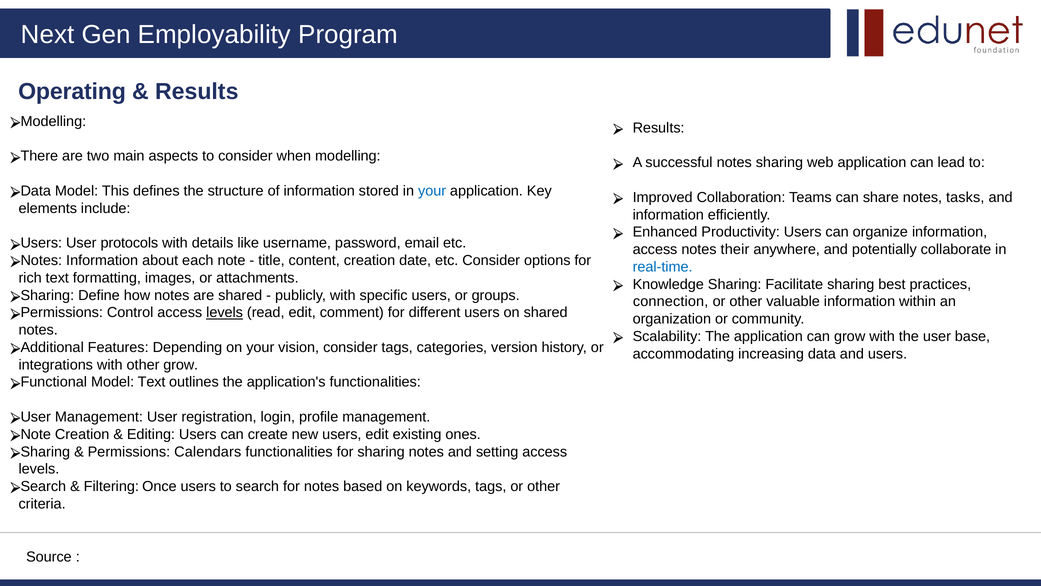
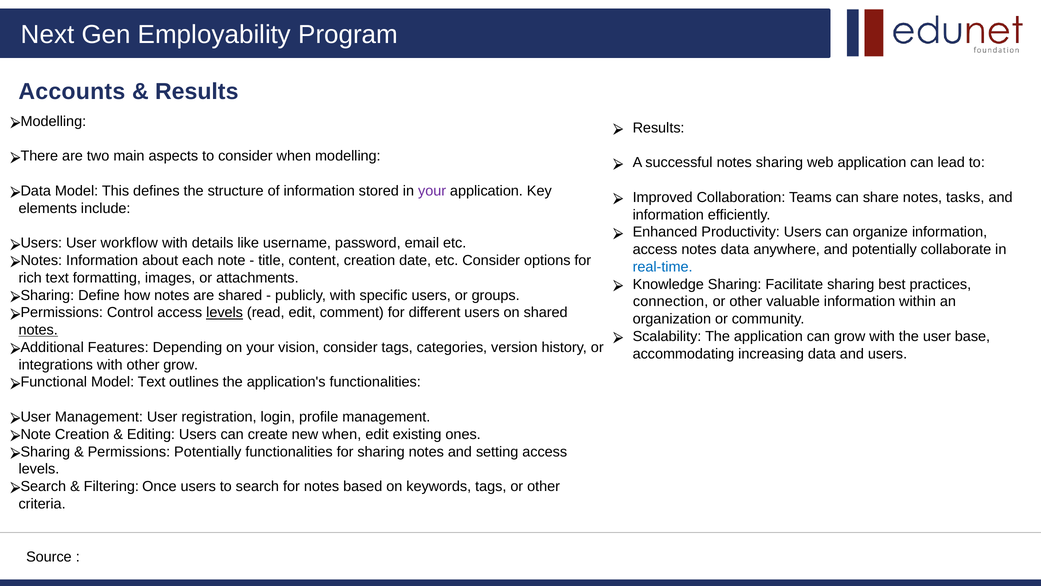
Operating: Operating -> Accounts (72, 91)
your colour: blue -> purple (432, 191)
protocols: protocols -> workflow (129, 243)
notes their: their -> data (735, 249)
notes underline: none -> present (38, 330)
new users: users -> when (342, 434)
Permissions Calendars: Calendars -> Potentially (208, 451)
